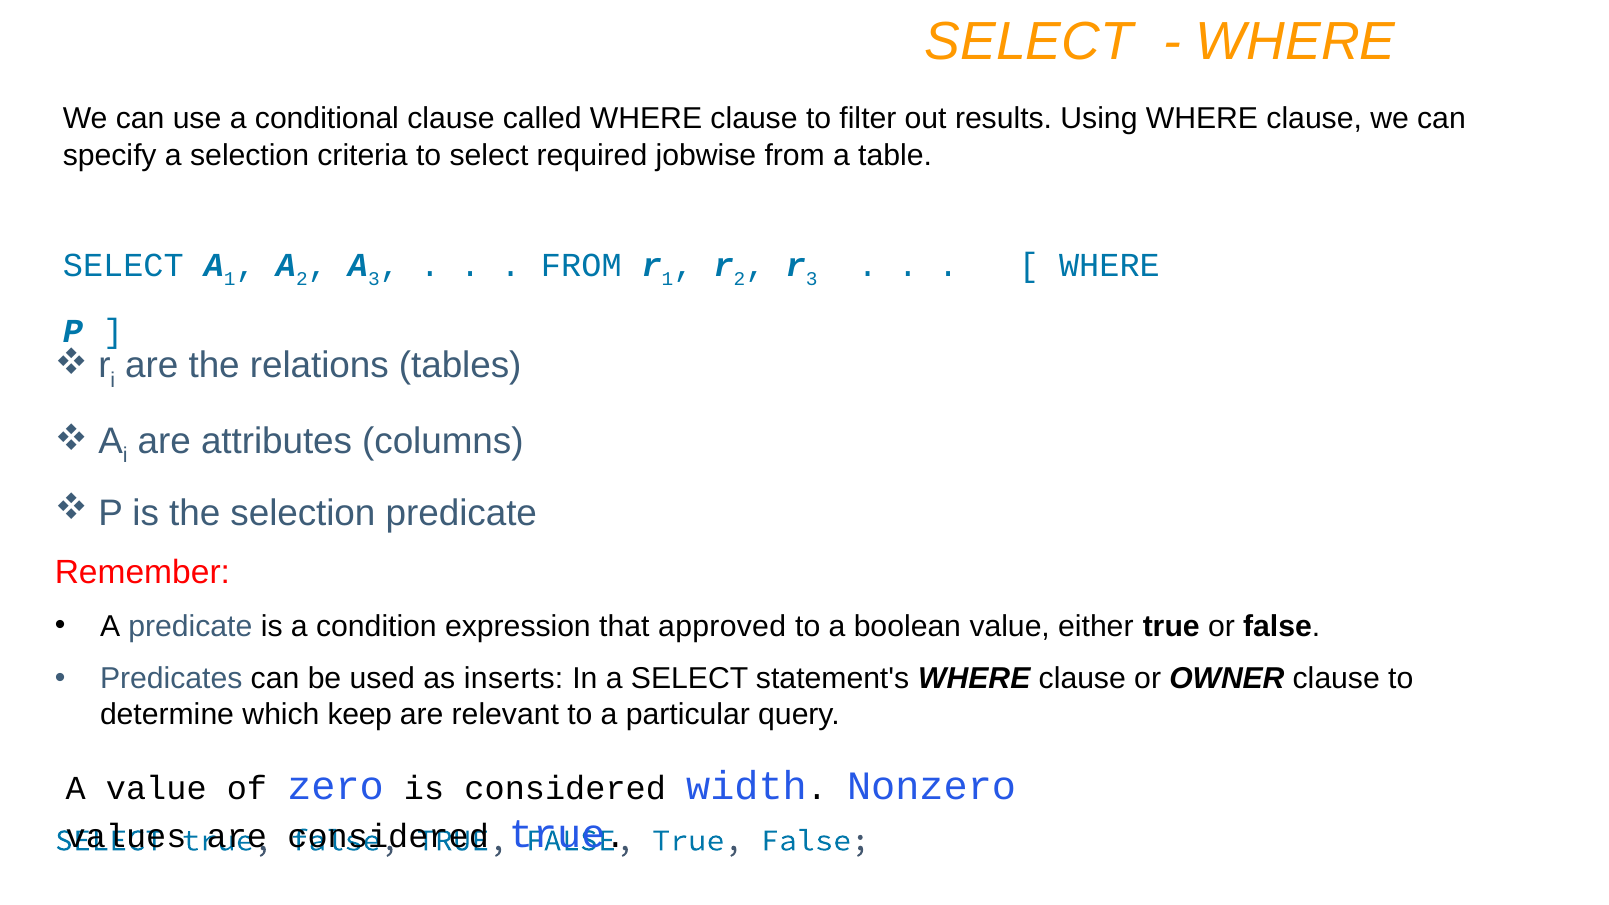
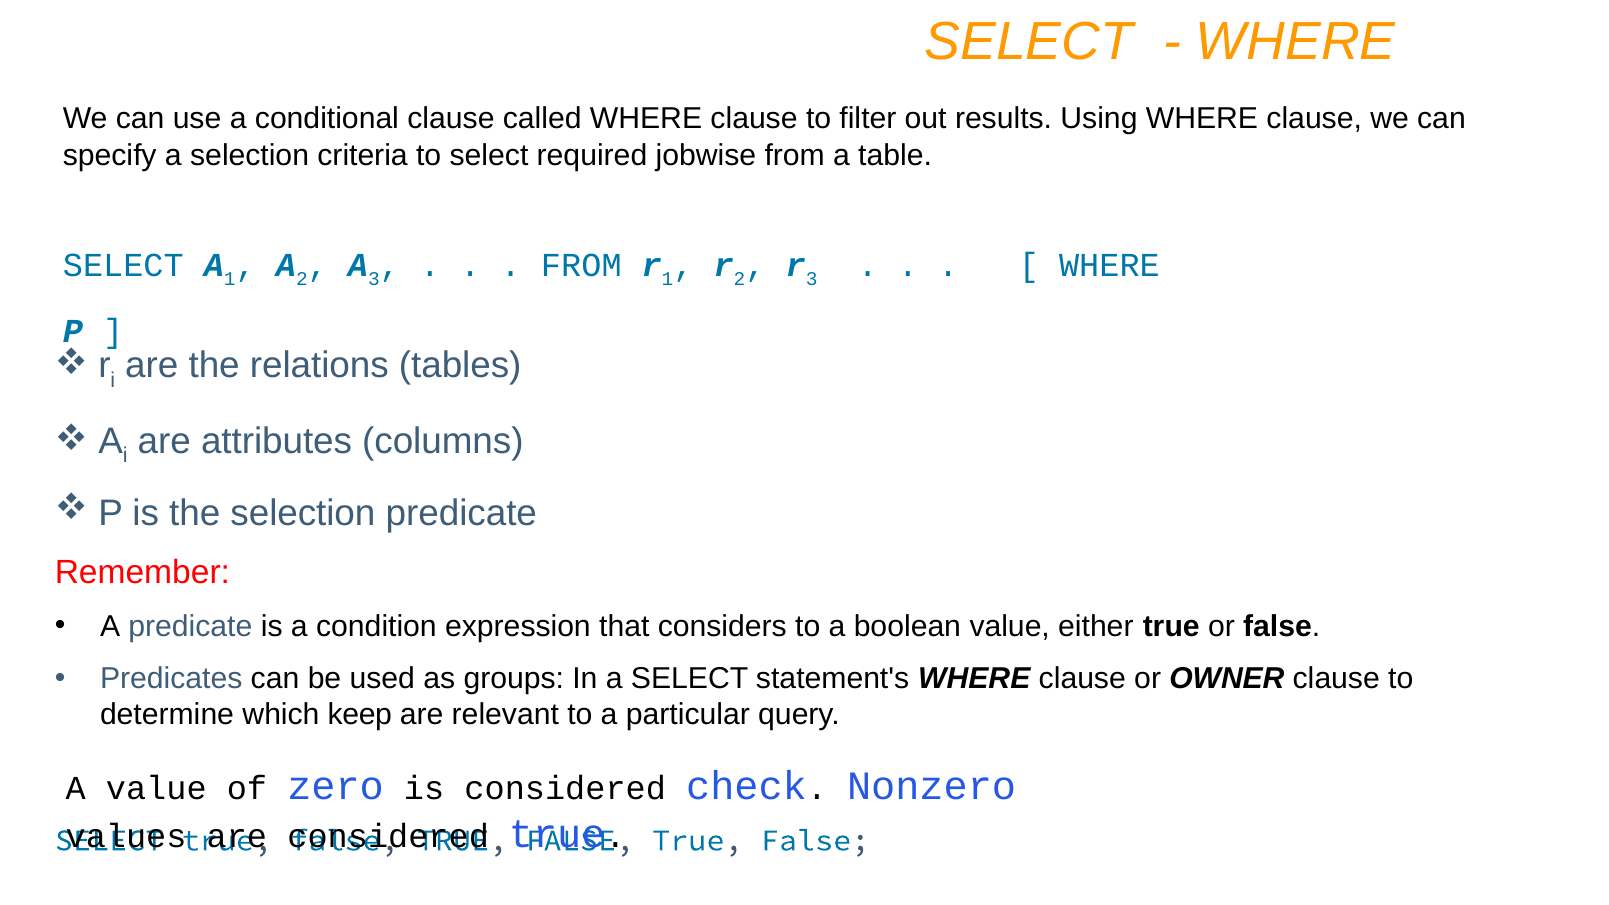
approved: approved -> considers (722, 626)
inserts: inserts -> groups (514, 679)
width: width -> check (746, 786)
